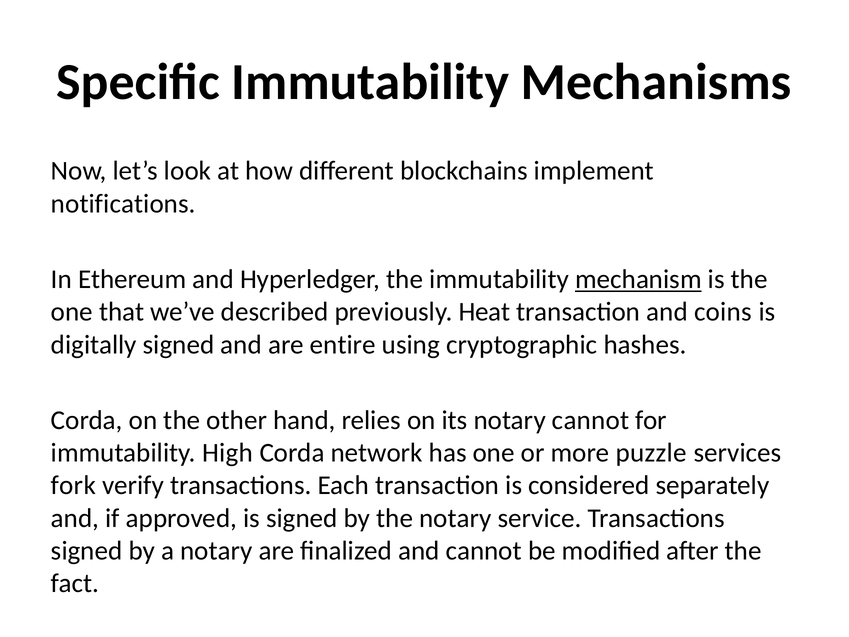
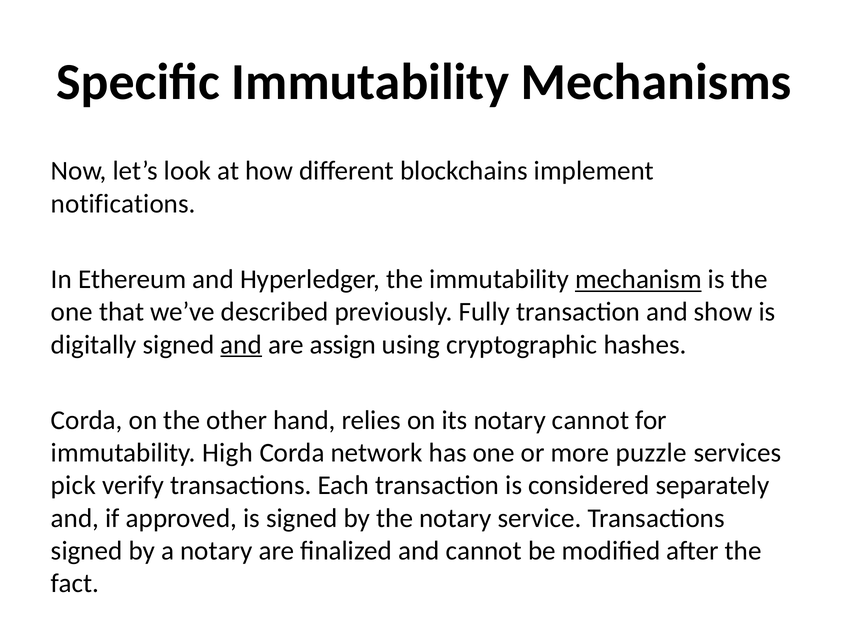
Heat: Heat -> Fully (484, 312)
coins: coins -> show (723, 312)
and underline: none -> present (241, 344)
entire: entire -> assign (343, 344)
fork: fork -> pick (73, 485)
